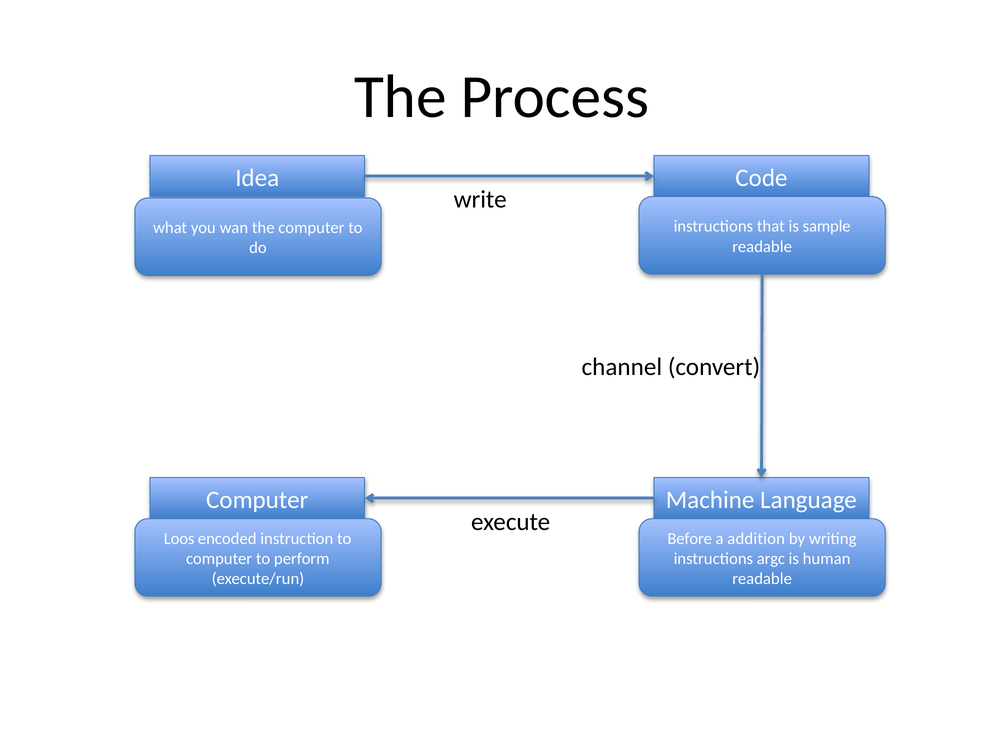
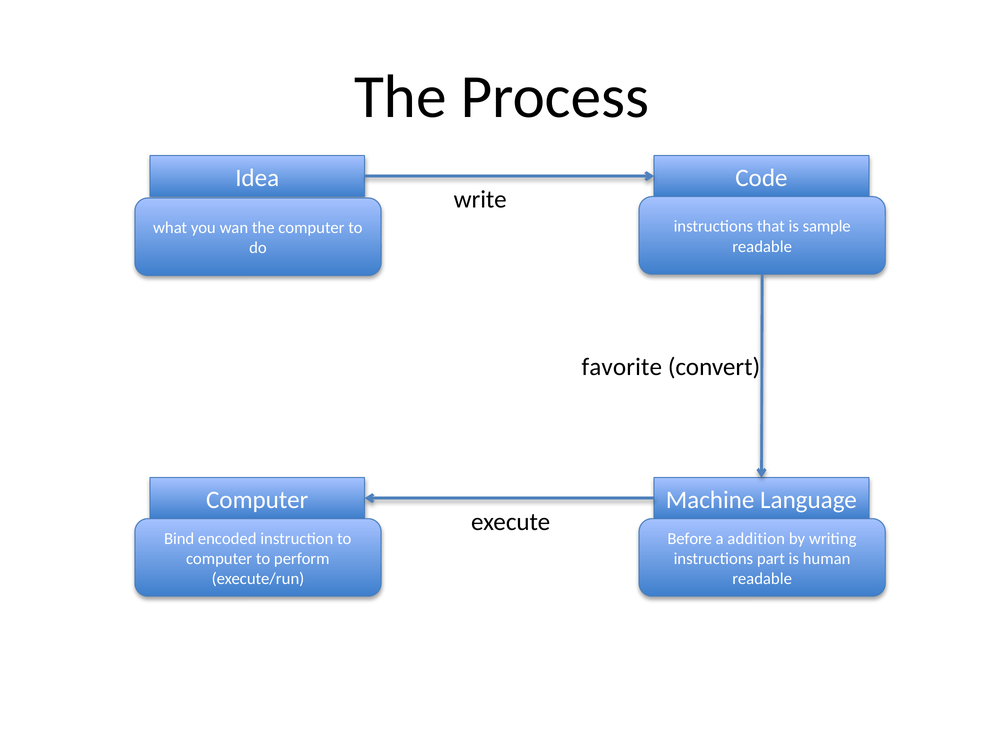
channel: channel -> favorite (622, 367)
Loos: Loos -> Bind (179, 538)
argc: argc -> part (771, 559)
